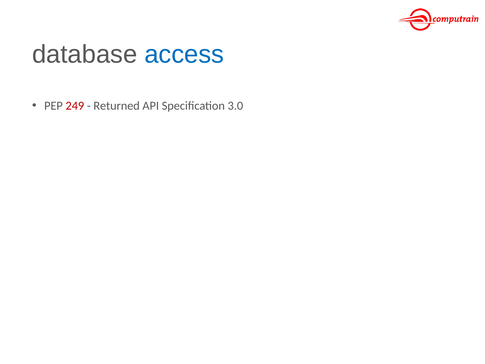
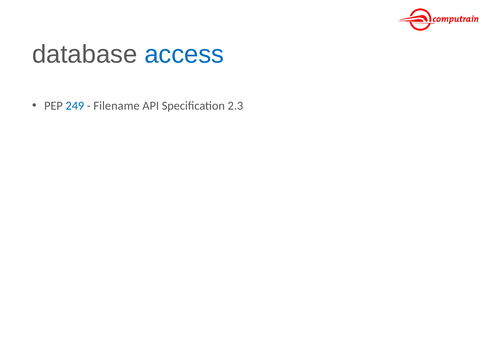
249 colour: red -> blue (75, 106)
Returned: Returned -> Filename (117, 106)
3.0: 3.0 -> 2.3 (235, 106)
